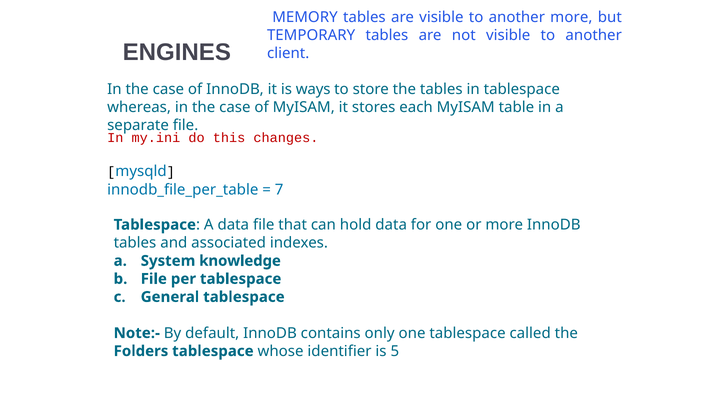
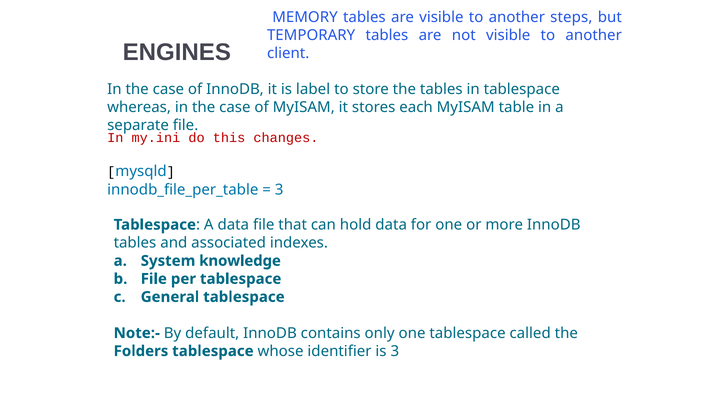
another more: more -> steps (571, 17)
ways: ways -> label (313, 89)
7: 7 -> 3 (279, 190)
is 5: 5 -> 3 (395, 351)
